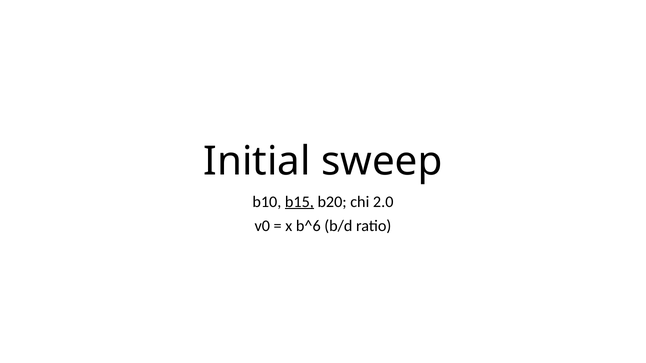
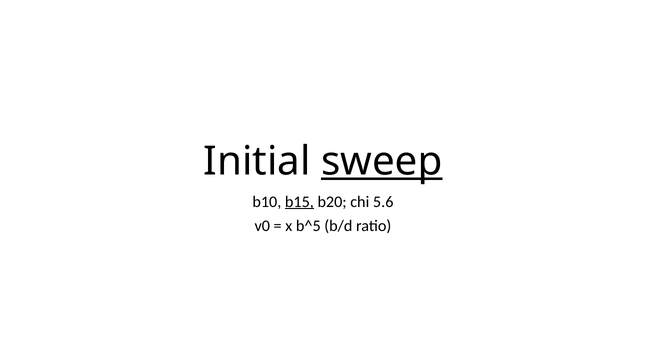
sweep underline: none -> present (382, 161)
2.0: 2.0 -> 5.6 (383, 202)
b^6: b^6 -> b^5 (308, 226)
